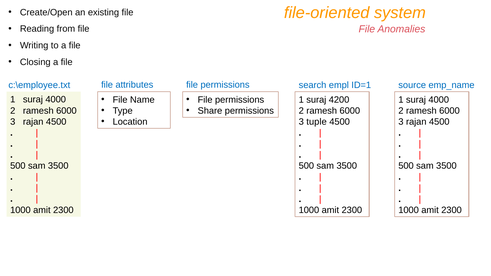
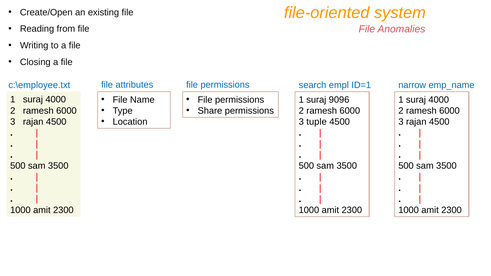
source: source -> narrow (412, 85)
4200: 4200 -> 9096 (339, 100)
